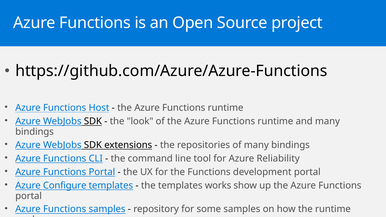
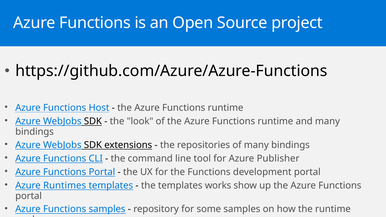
Reliability: Reliability -> Publisher (278, 159)
Configure: Configure -> Runtimes (65, 185)
